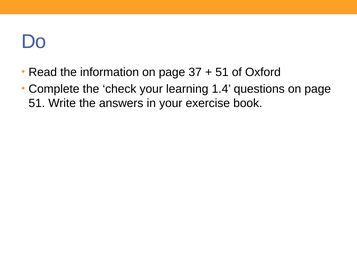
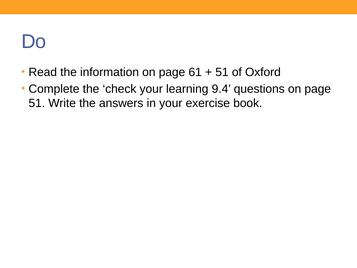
37: 37 -> 61 (195, 72)
1.4: 1.4 -> 9.4 (221, 89)
